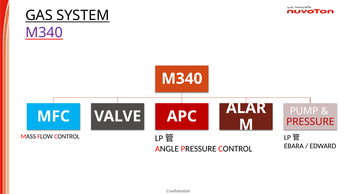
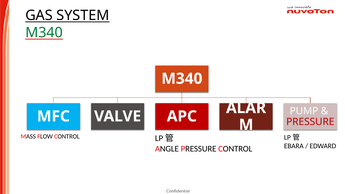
M340 colour: purple -> green (44, 33)
